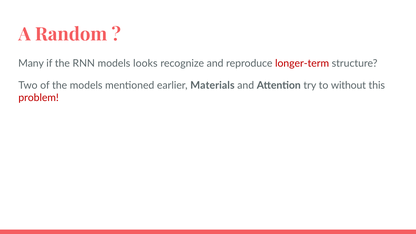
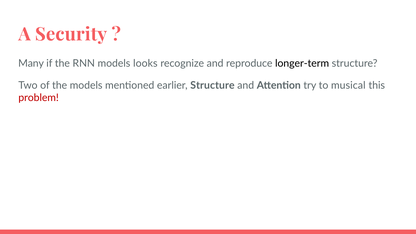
Random: Random -> Security (71, 34)
longer-term colour: red -> black (302, 64)
earlier Materials: Materials -> Structure (212, 85)
without: without -> musical (348, 85)
